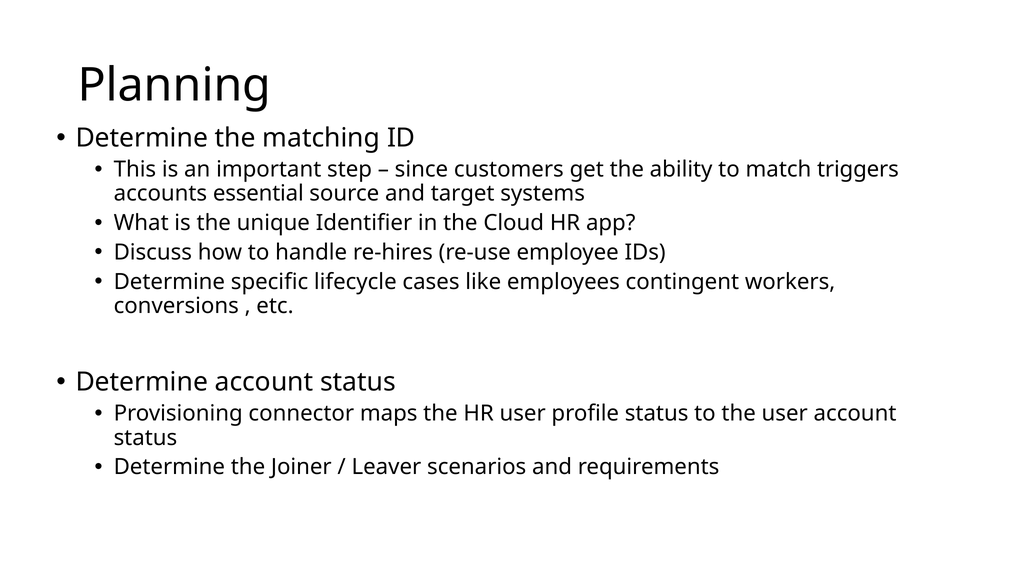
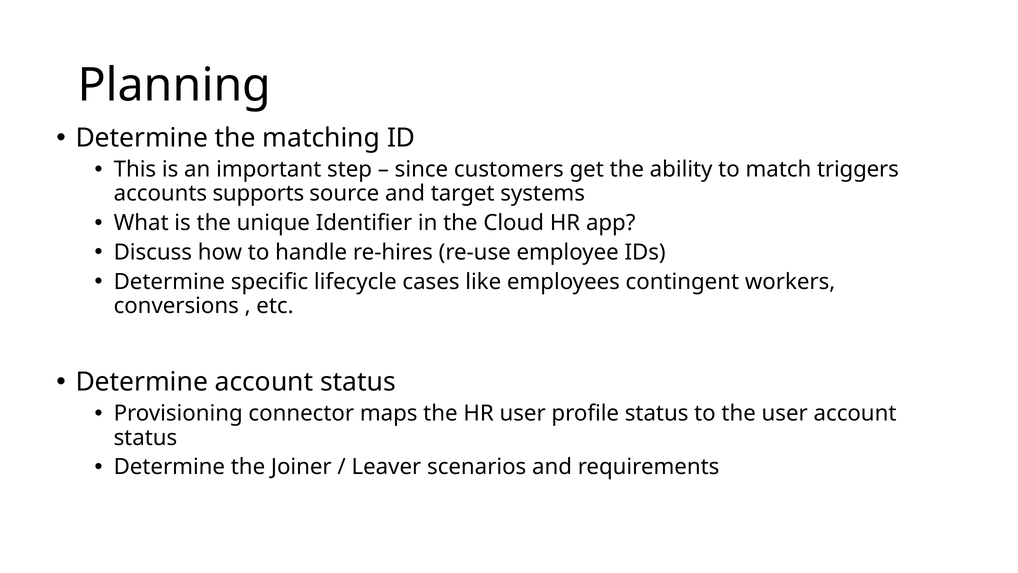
essential: essential -> supports (258, 193)
